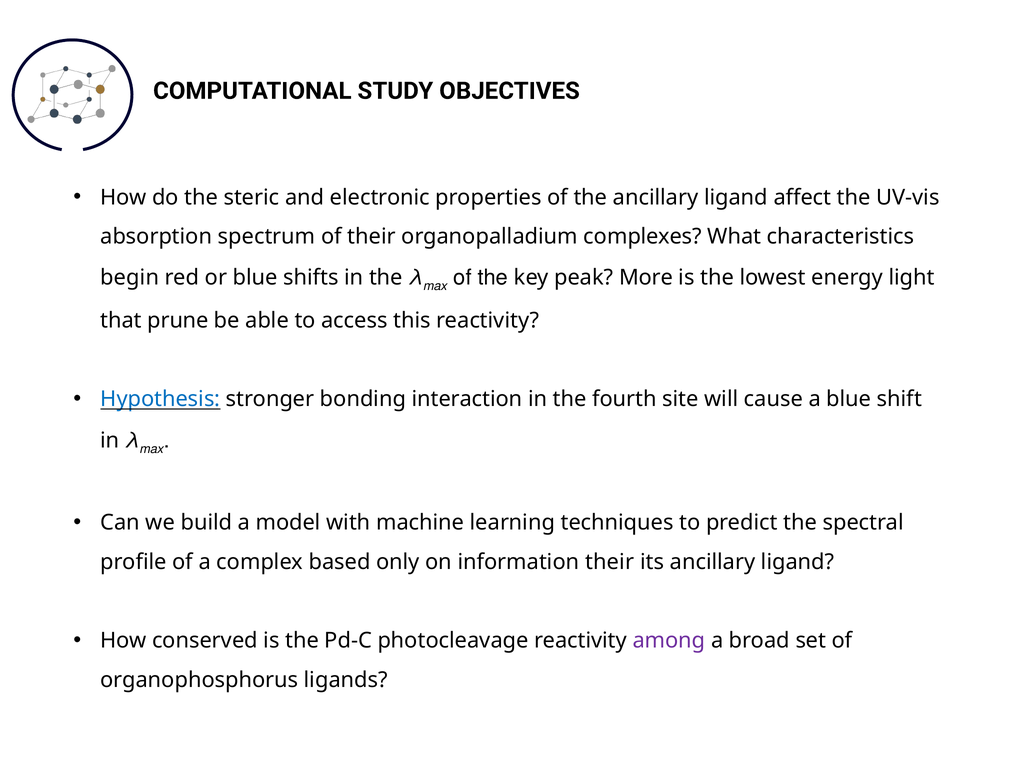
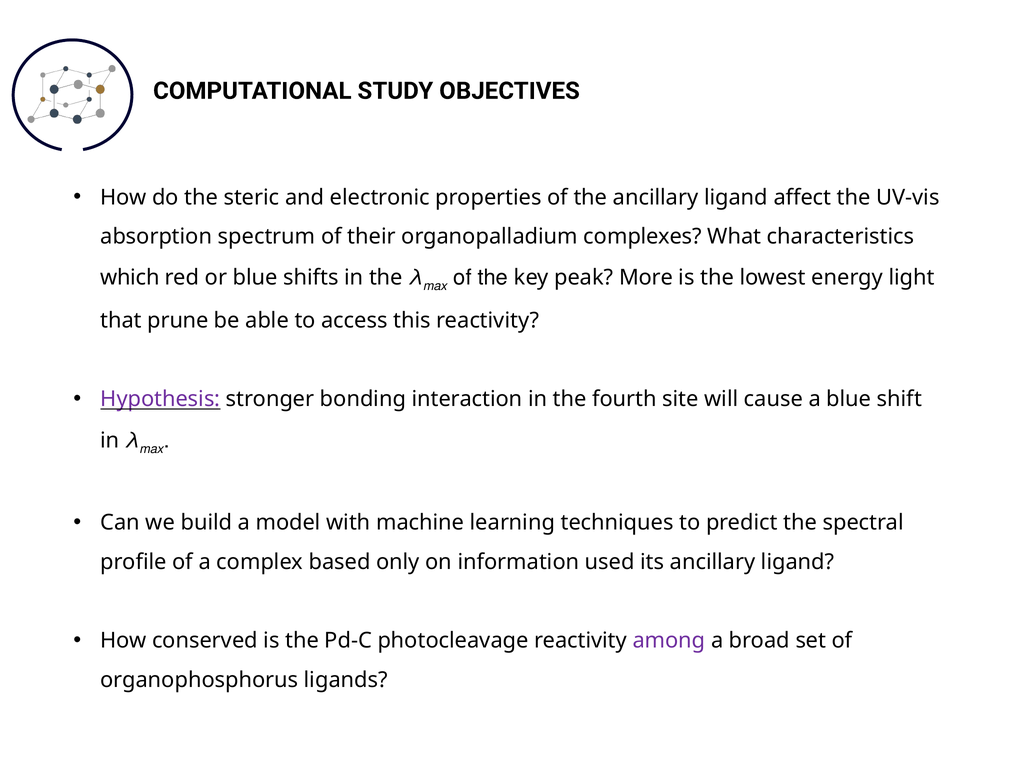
begin: begin -> which (130, 278)
Hypothesis colour: blue -> purple (160, 400)
information their: their -> used (610, 562)
